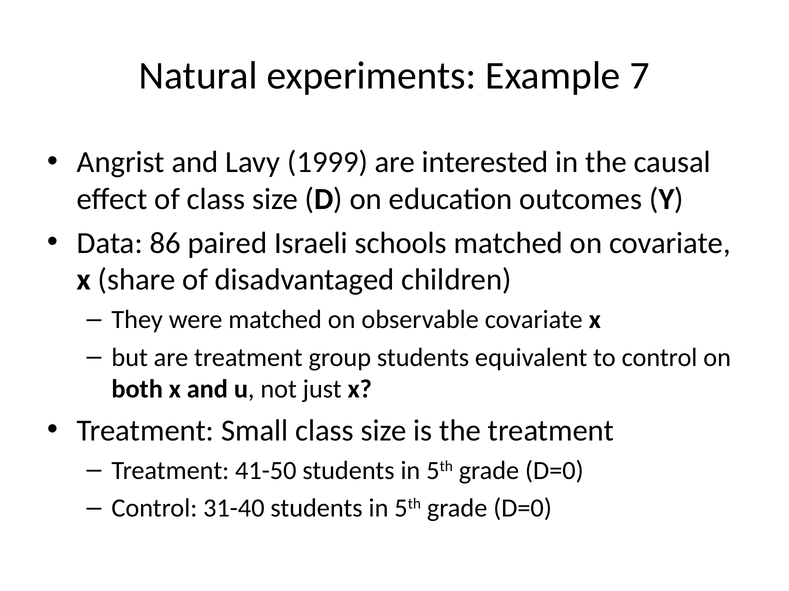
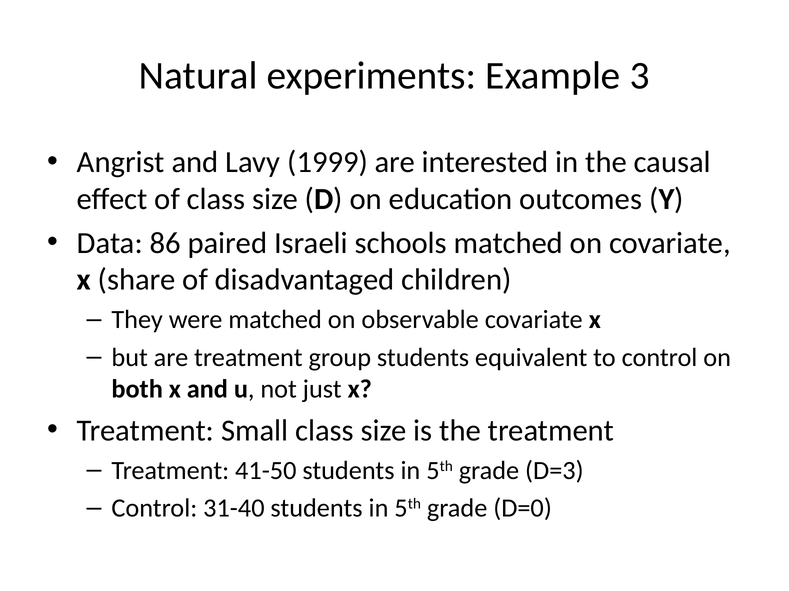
7: 7 -> 3 (640, 76)
D=0: D=0 -> D=3 (554, 471)
